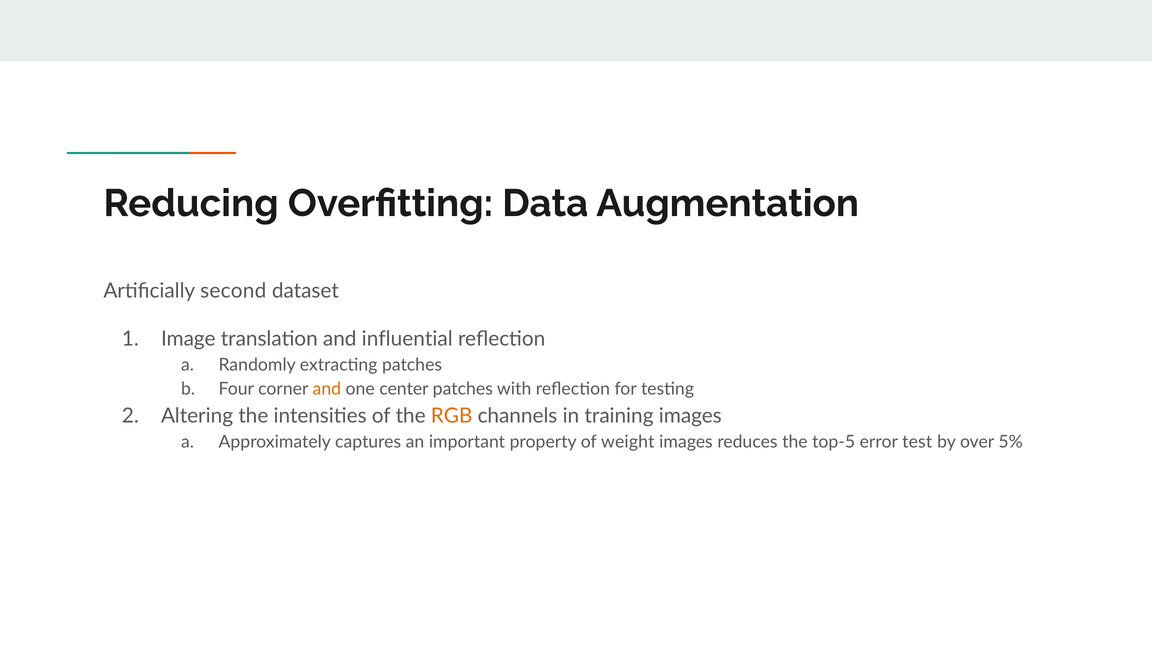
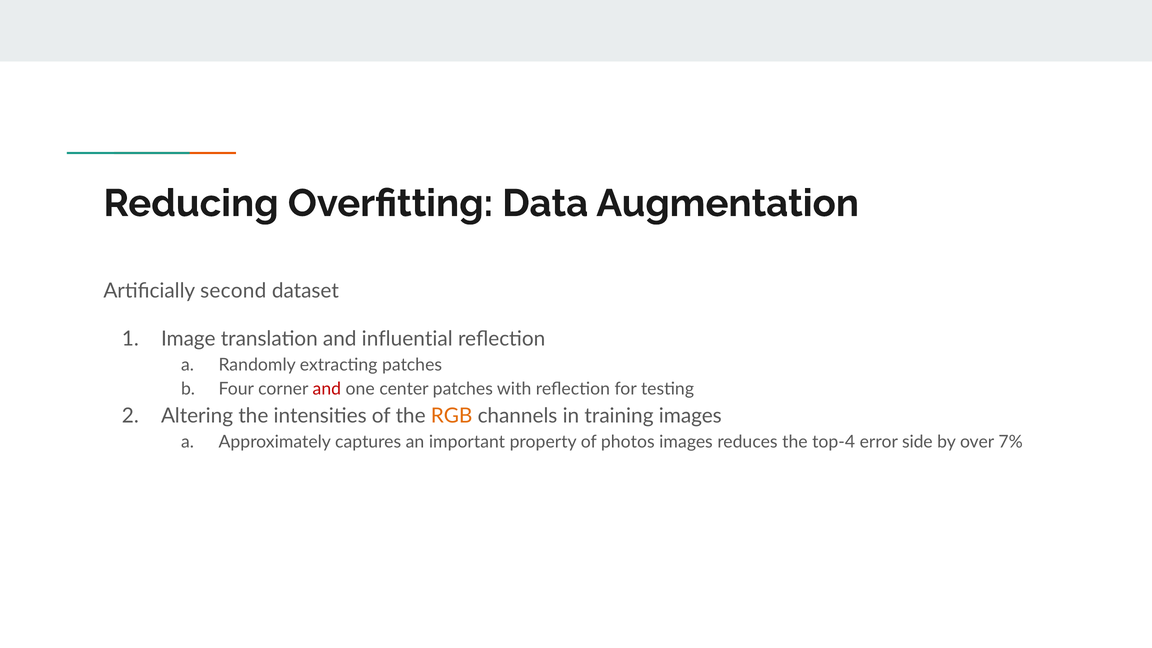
and colour: orange -> red (327, 389)
weight: weight -> photos (628, 442)
top-5: top-5 -> top-4 (834, 442)
test: test -> side (917, 442)
5%: 5% -> 7% (1011, 442)
